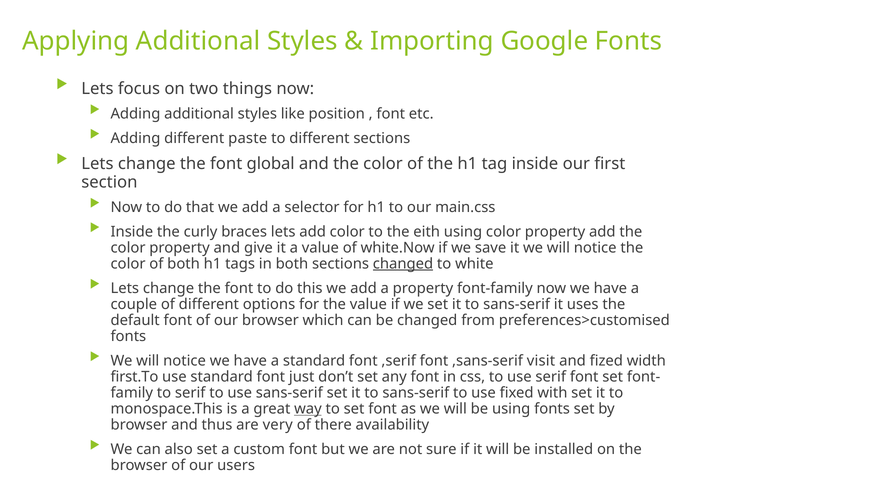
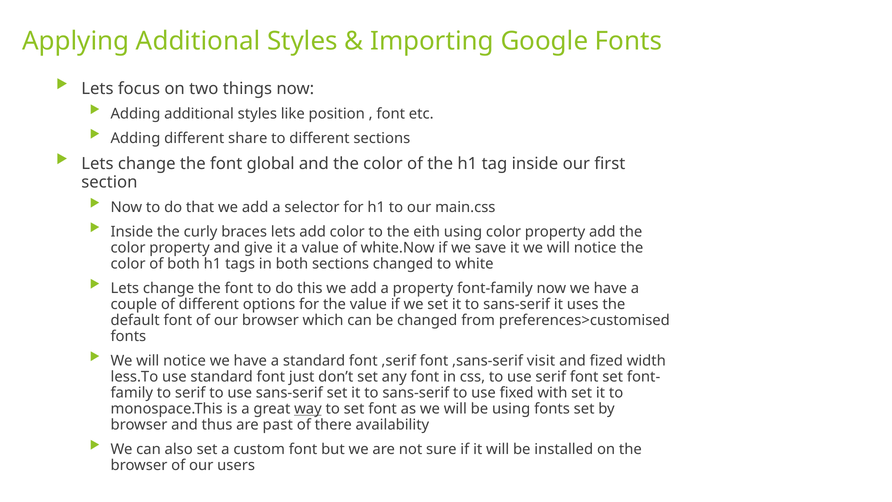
paste: paste -> share (248, 138)
changed underline: present -> none (403, 264)
first.To: first.To -> less.To (134, 377)
very: very -> past (278, 425)
